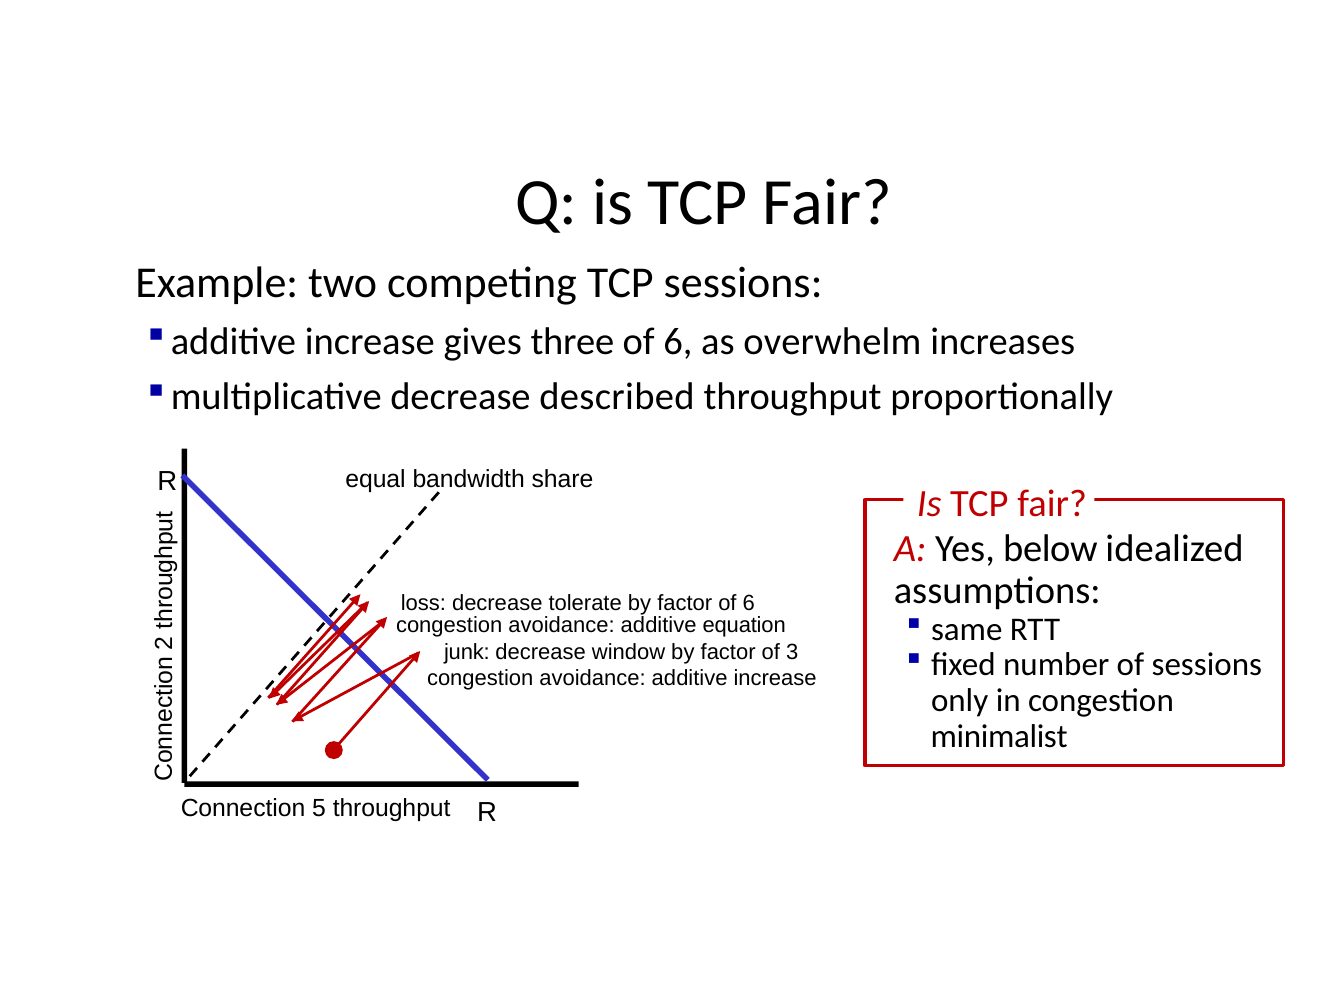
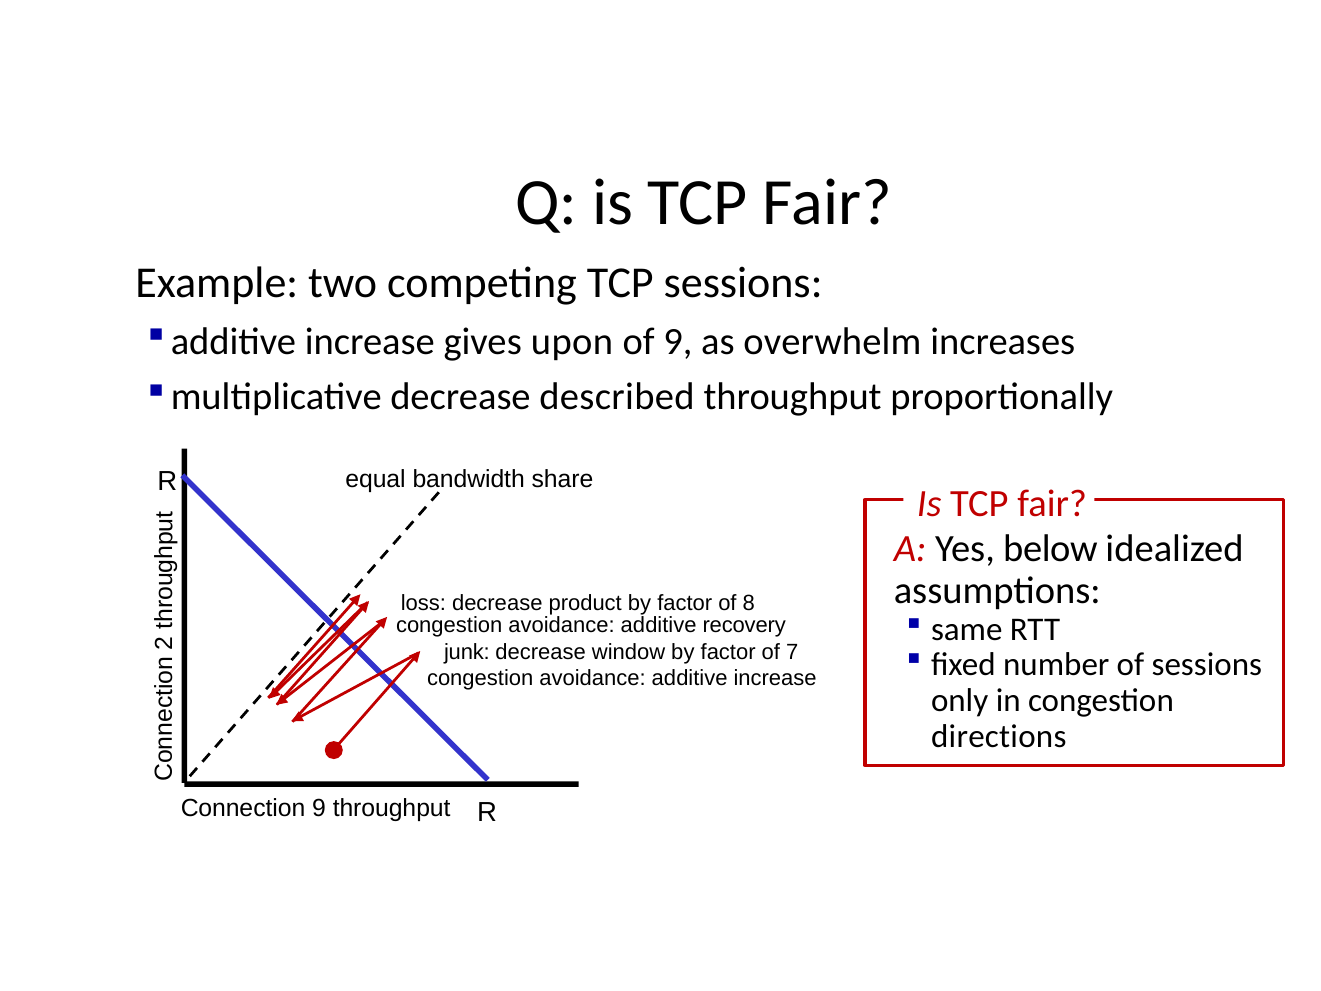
three: three -> upon (572, 342)
6: 6 -> 9 (678, 342)
tolerate: tolerate -> product (585, 603)
factor of 6: 6 -> 8 (749, 603)
equation: equation -> recovery (744, 625)
3: 3 -> 7 (792, 652)
minimalist: minimalist -> directions (999, 736)
Connection 5: 5 -> 9 (319, 808)
